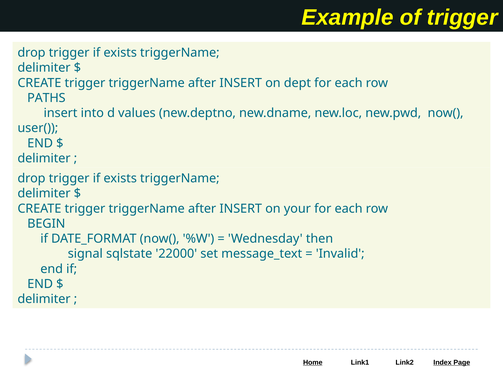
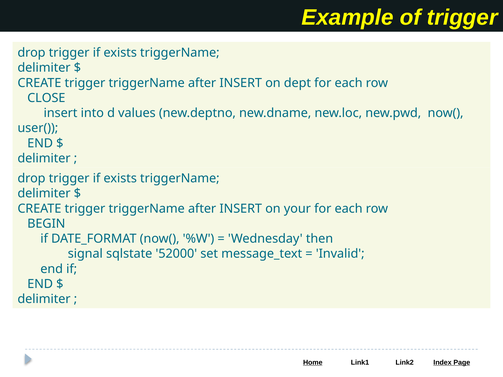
PATHS: PATHS -> CLOSE (46, 98)
22000: 22000 -> 52000 (176, 254)
